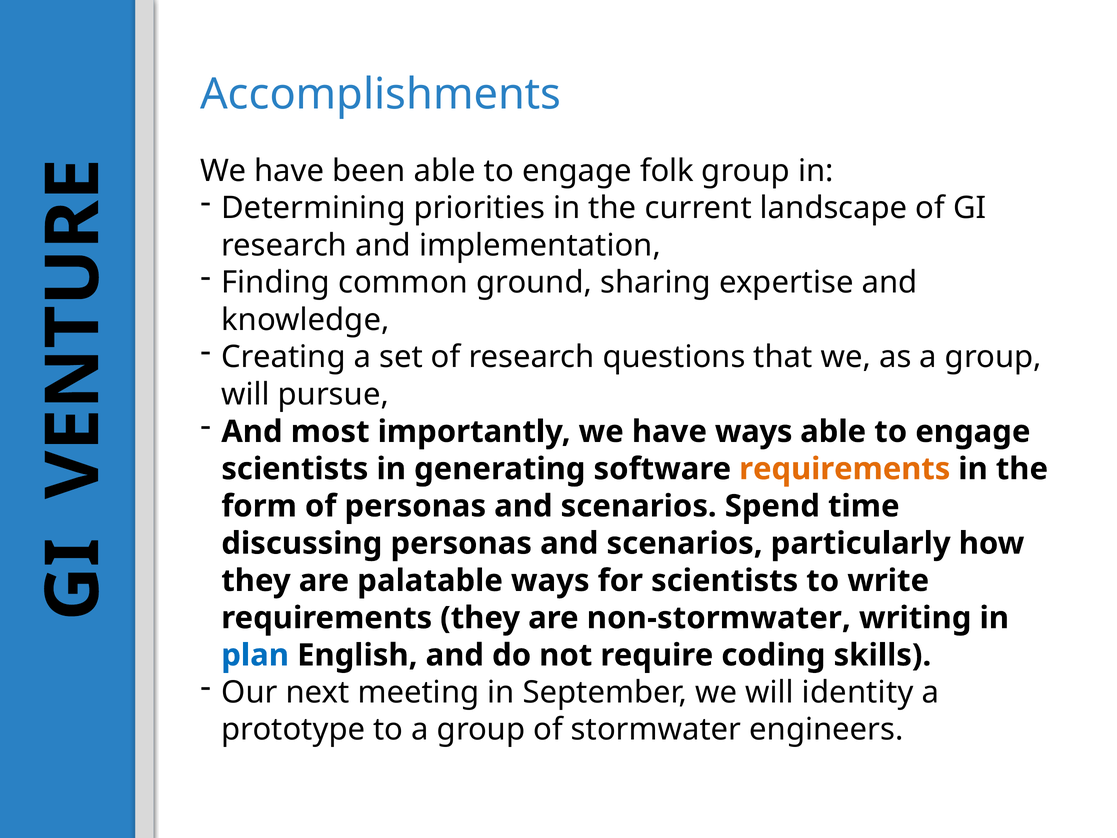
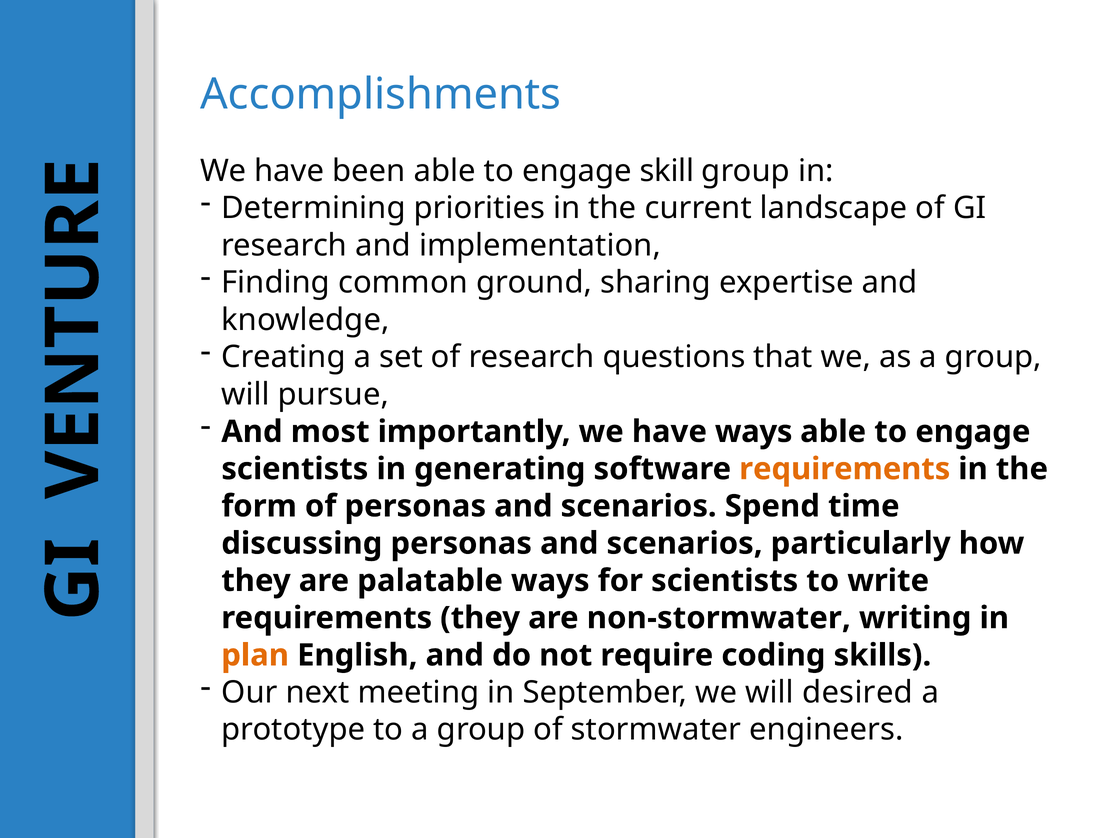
folk: folk -> skill (667, 171)
plan colour: blue -> orange (255, 655)
identity: identity -> desired (858, 692)
